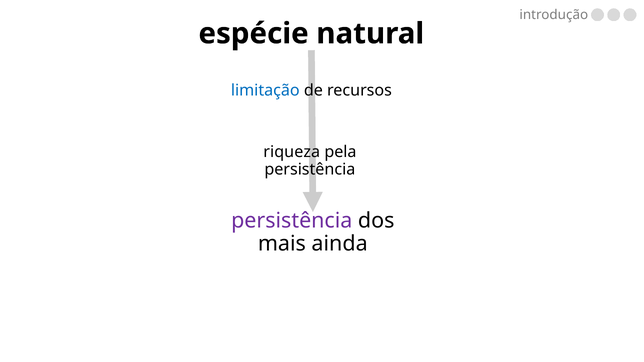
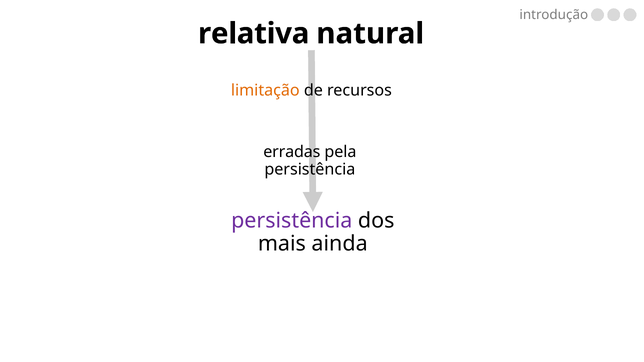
espécie: espécie -> relativa (254, 34)
limitação colour: blue -> orange (265, 91)
riqueza: riqueza -> erradas (292, 152)
